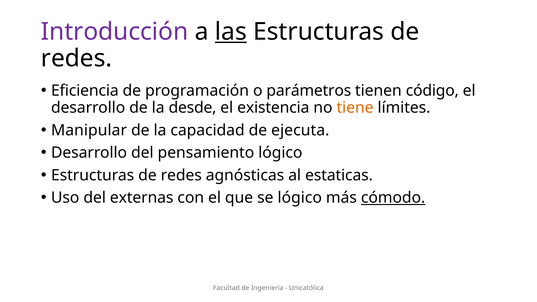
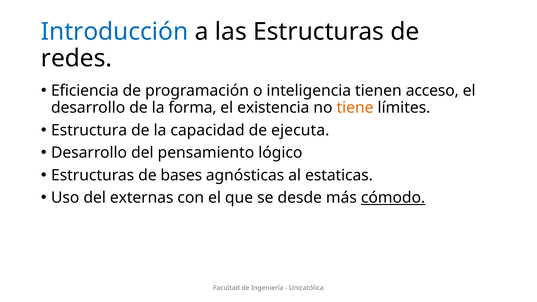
Introducción colour: purple -> blue (115, 32)
las underline: present -> none (231, 32)
parámetros: parámetros -> inteligencia (309, 91)
código: código -> acceso (432, 91)
desde: desde -> forma (193, 108)
Manipular: Manipular -> Estructura (89, 130)
redes: redes -> bases (181, 175)
se lógico: lógico -> desde (300, 198)
